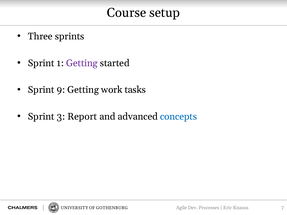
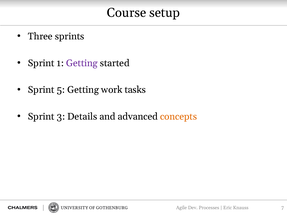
9: 9 -> 5 (61, 90)
Report: Report -> Details (82, 117)
concepts colour: blue -> orange (179, 117)
